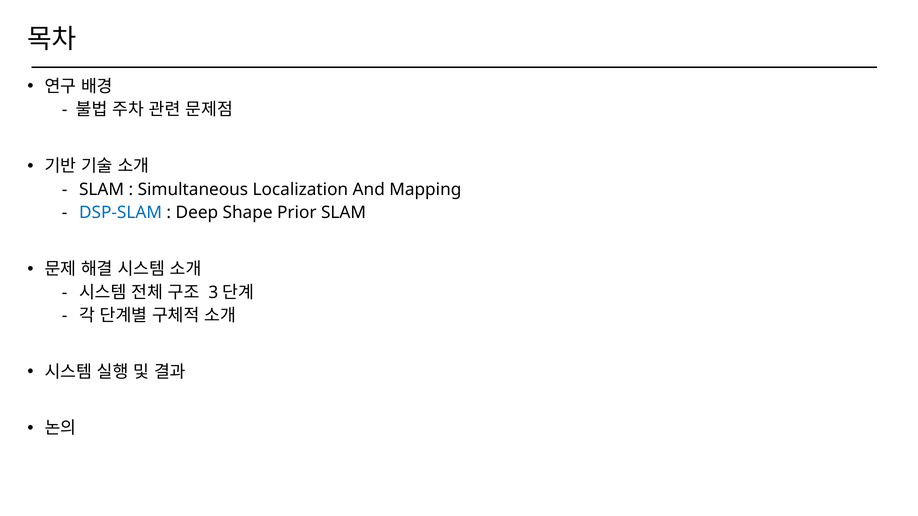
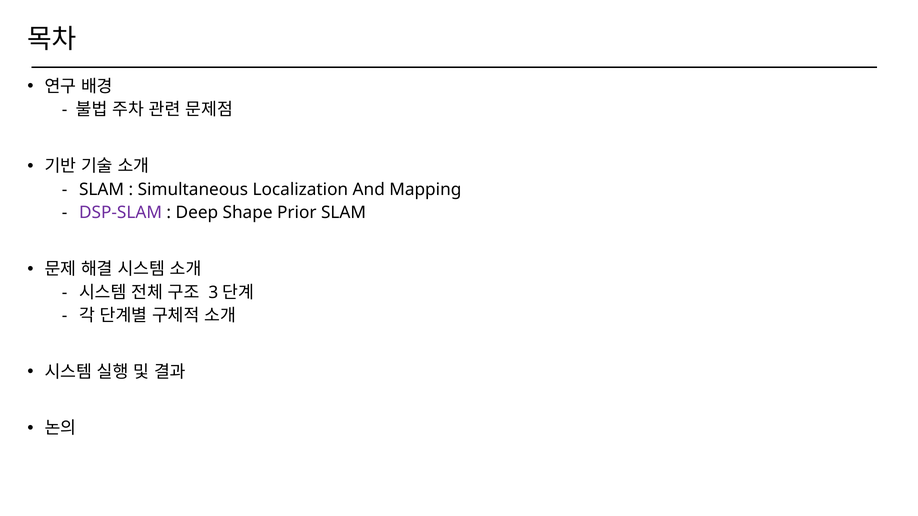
DSP-SLAM colour: blue -> purple (121, 213)
